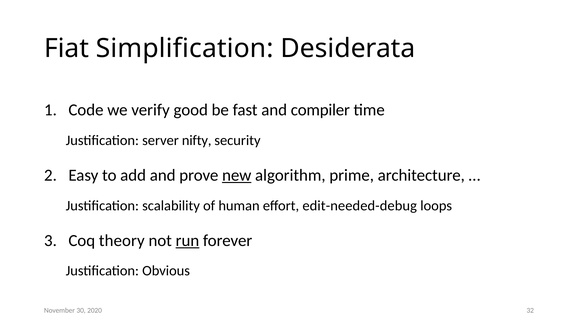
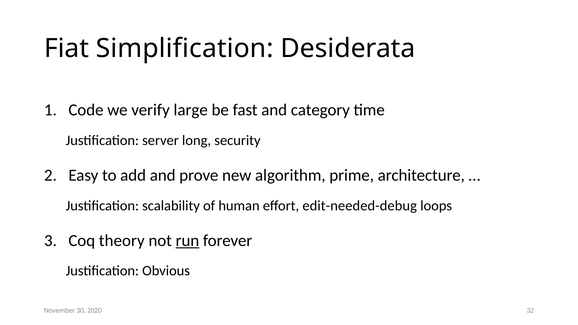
good: good -> large (191, 110)
compiler: compiler -> category (320, 110)
nifty: nifty -> long (197, 140)
new underline: present -> none (237, 175)
